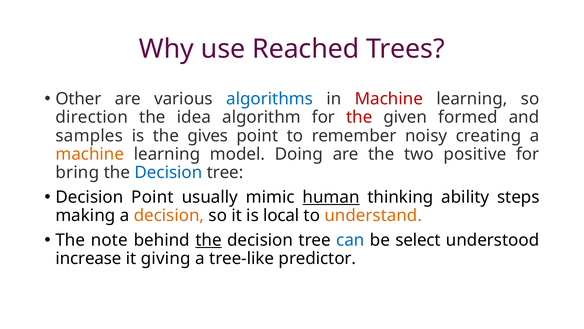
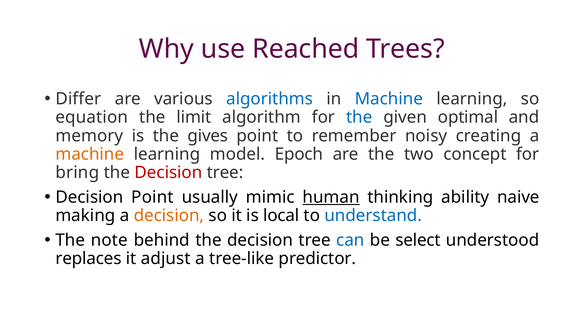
Other: Other -> Differ (78, 99)
Machine colour: red -> blue (389, 99)
direction: direction -> equation (92, 117)
idea: idea -> limit (194, 117)
the colour: red -> blue (359, 117)
formed: formed -> optimal (468, 117)
samples: samples -> memory (89, 136)
Doing: Doing -> Epoch (299, 154)
positive: positive -> concept (475, 154)
Decision colour: blue -> red (168, 172)
steps: steps -> naive (518, 197)
understand colour: orange -> blue (373, 215)
the underline: present -> none (208, 240)
increase: increase -> replaces (89, 258)
giving: giving -> adjust (166, 258)
